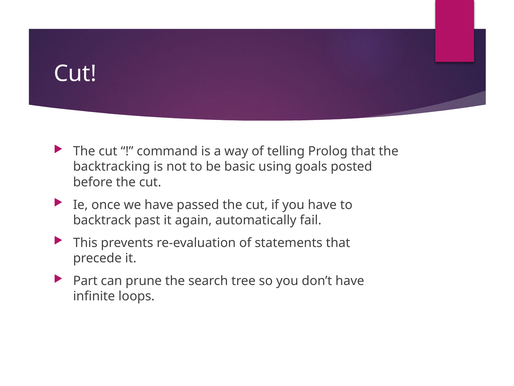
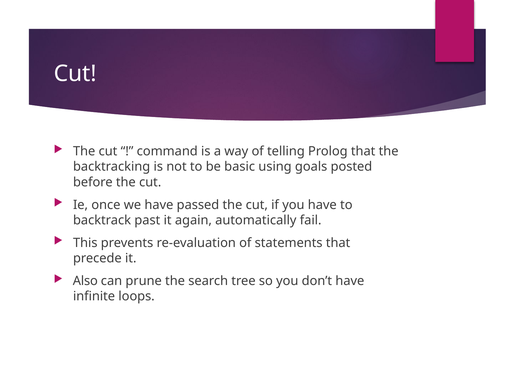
Part: Part -> Also (85, 280)
